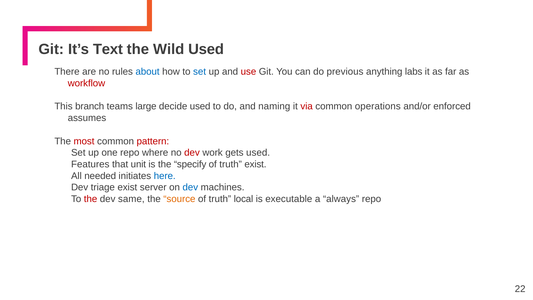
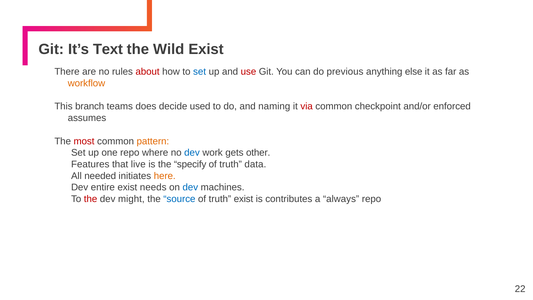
Wild Used: Used -> Exist (206, 49)
about colour: blue -> red (148, 72)
labs: labs -> else (414, 72)
workflow colour: red -> orange (86, 83)
large: large -> does (146, 106)
operations: operations -> checkpoint (378, 106)
pattern colour: red -> orange (153, 141)
dev colour: red -> blue (192, 153)
gets used: used -> other (258, 153)
unit: unit -> live (138, 164)
truth exist: exist -> data (255, 164)
here colour: blue -> orange (165, 176)
triage: triage -> entire (103, 187)
server: server -> needs (153, 187)
same: same -> might (131, 199)
source colour: orange -> blue (179, 199)
truth local: local -> exist (243, 199)
executable: executable -> contributes (289, 199)
